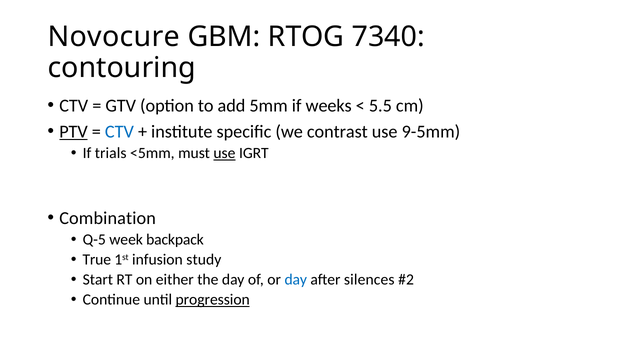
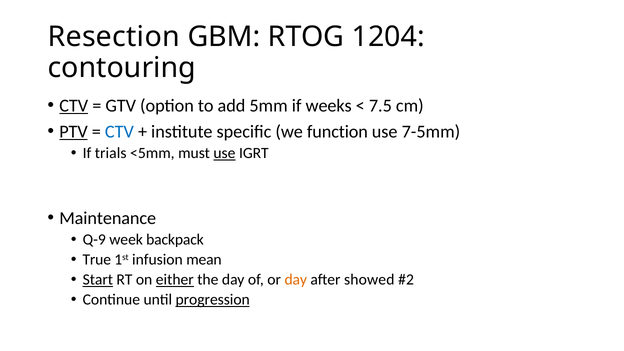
Novocure: Novocure -> Resection (114, 37)
7340: 7340 -> 1204 (388, 37)
CTV underline: none -> present (74, 106)
5.5: 5.5 -> 7.5 (380, 106)
contrast: contrast -> function (337, 132)
9-5mm: 9-5mm -> 7-5mm (431, 132)
Combination: Combination -> Maintenance (108, 218)
Q-5: Q-5 -> Q-9 (94, 240)
study: study -> mean (204, 260)
Start underline: none -> present (98, 280)
either underline: none -> present (175, 280)
day colour: blue -> orange (296, 280)
silences: silences -> showed (369, 280)
